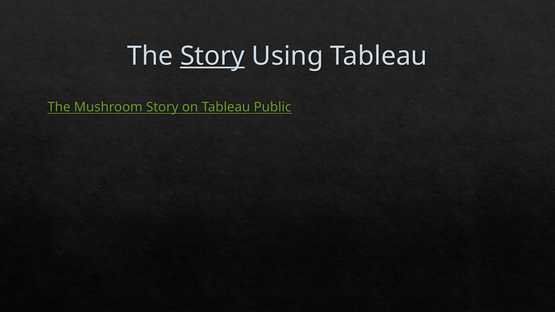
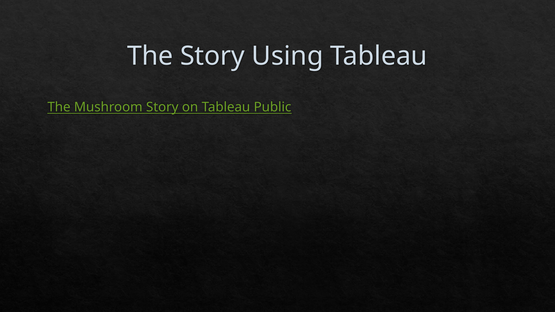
Story underline: present -> none (212, 56)
